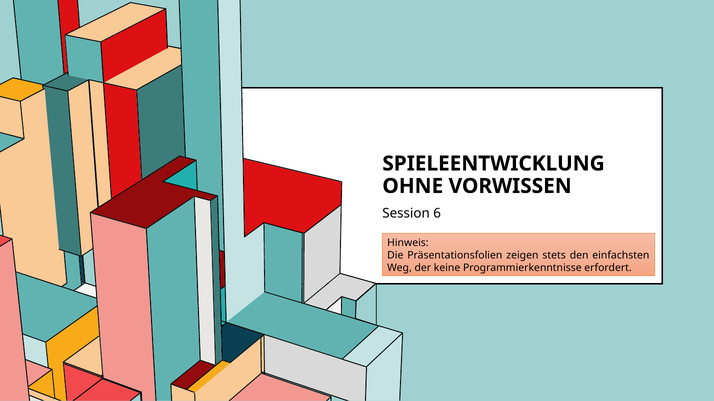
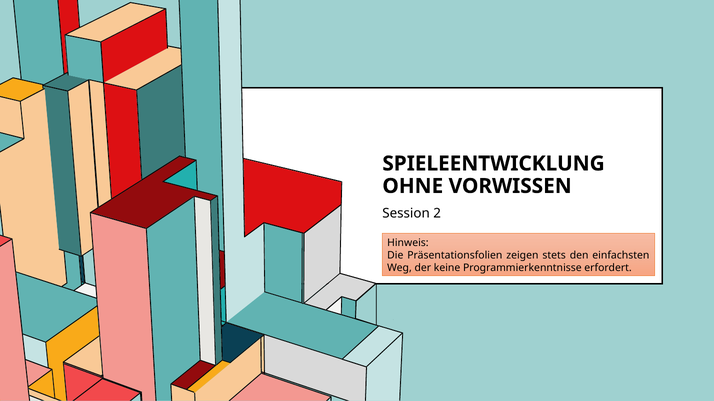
6: 6 -> 2 (437, 214)
